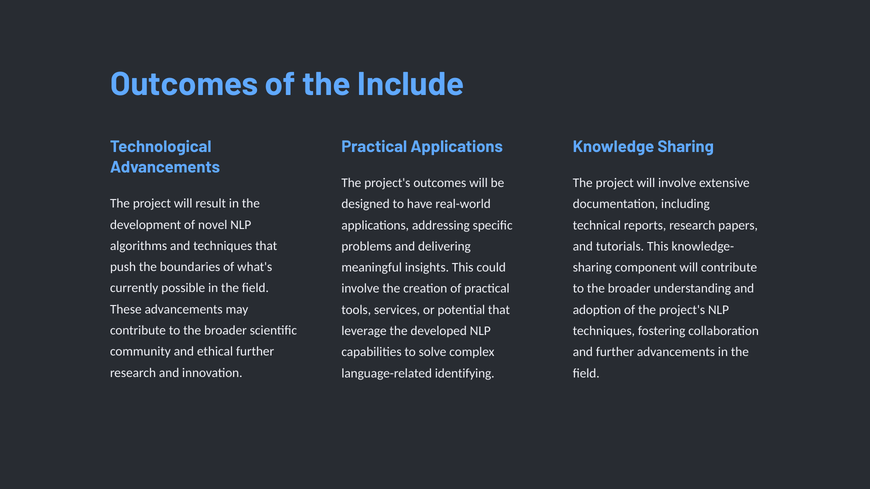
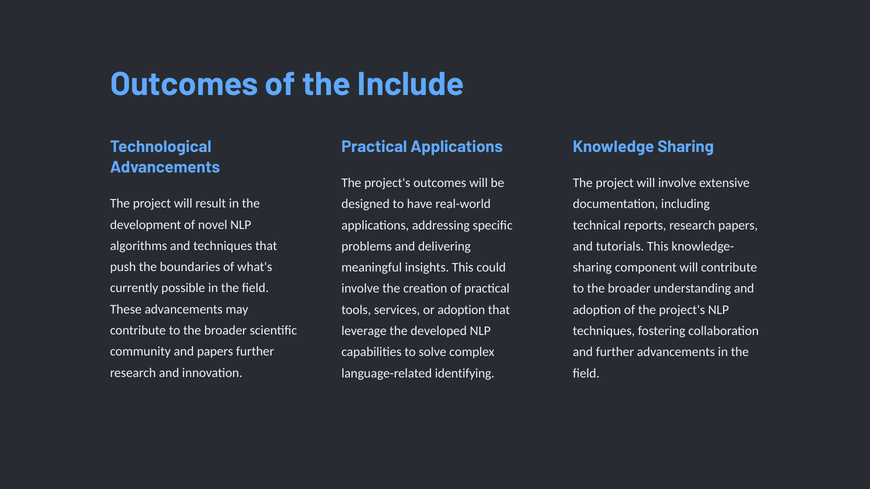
or potential: potential -> adoption (461, 310)
and ethical: ethical -> papers (215, 352)
